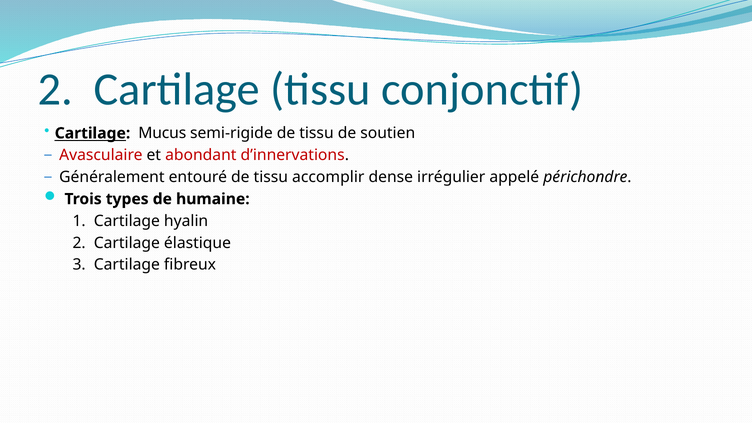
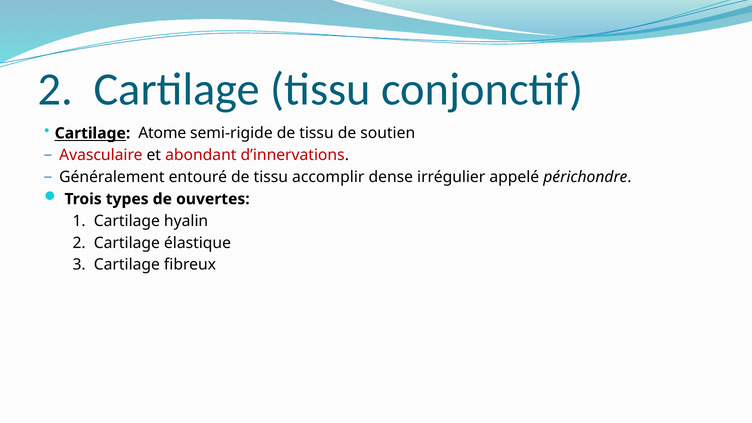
Mucus: Mucus -> Atome (162, 133)
humaine: humaine -> ouvertes (213, 199)
